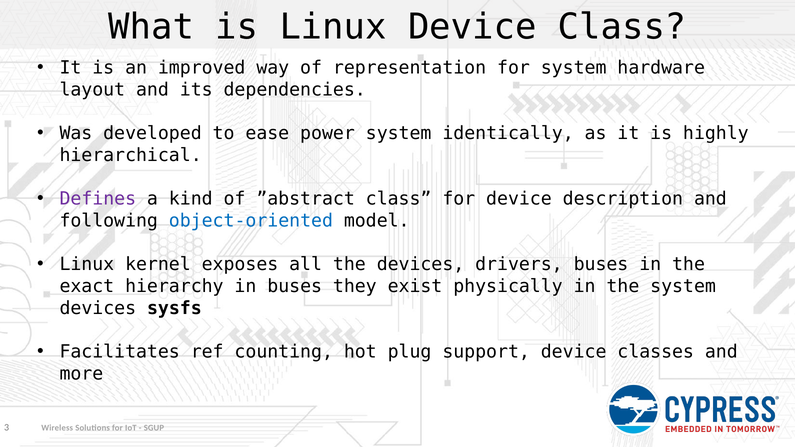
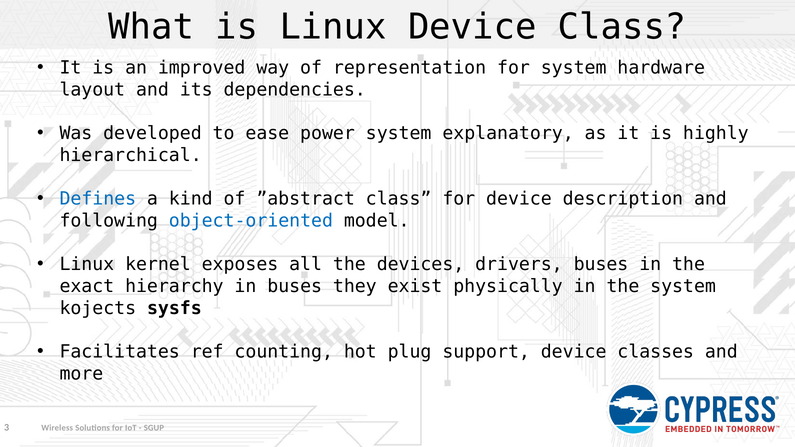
identically: identically -> explanatory (508, 133)
Defines colour: purple -> blue (98, 199)
devices: devices -> kojects (98, 308)
